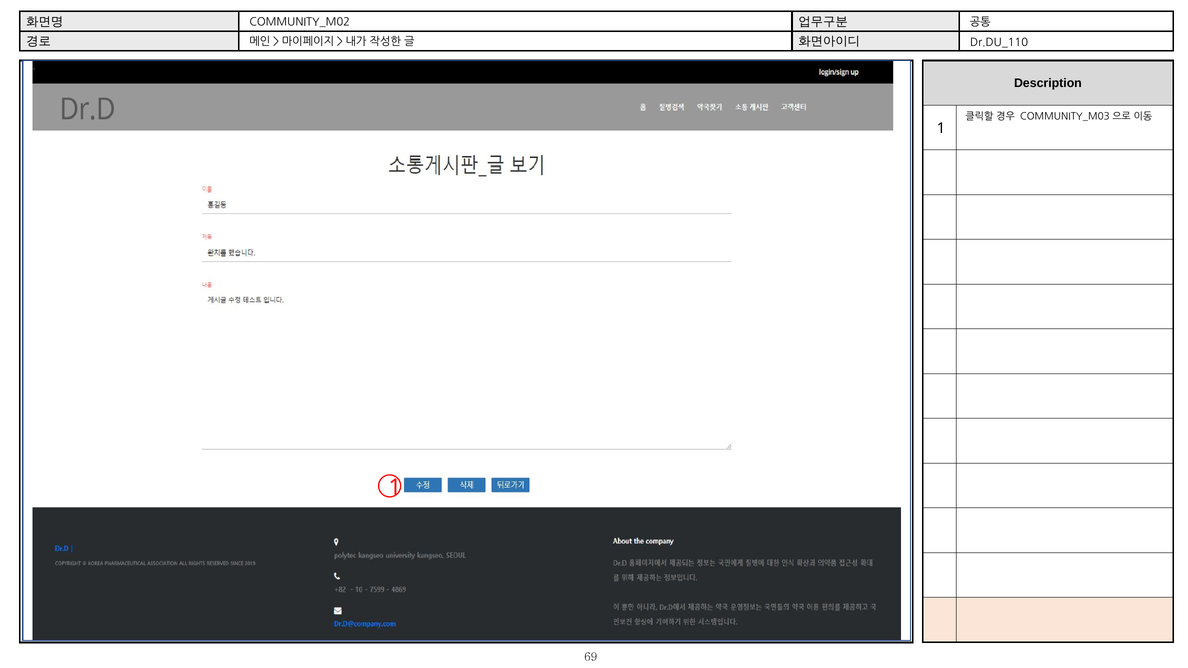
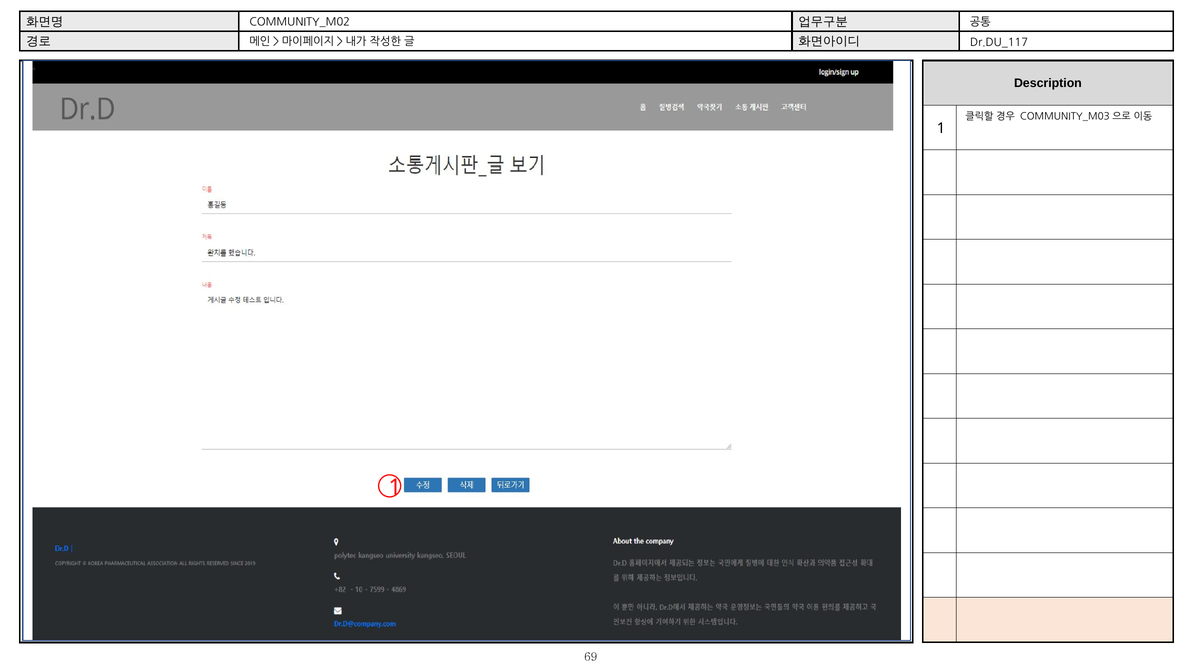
Dr.DU_110: Dr.DU_110 -> Dr.DU_117 (999, 42)
